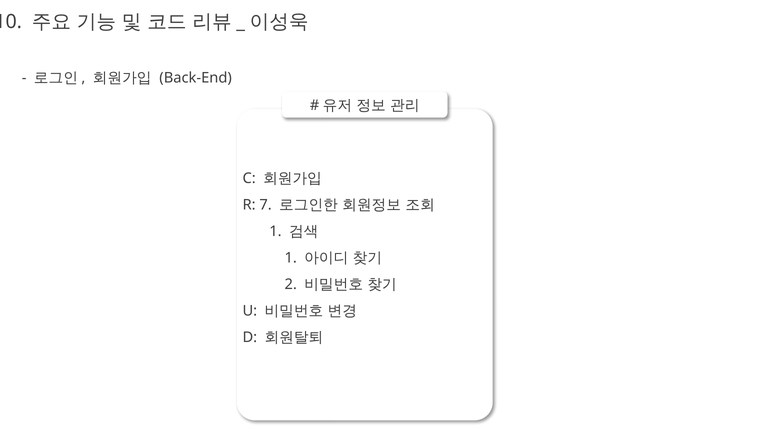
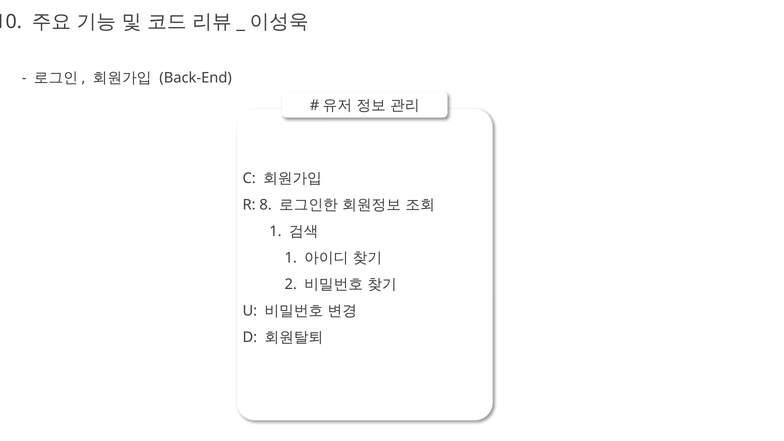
7: 7 -> 8 (266, 205)
